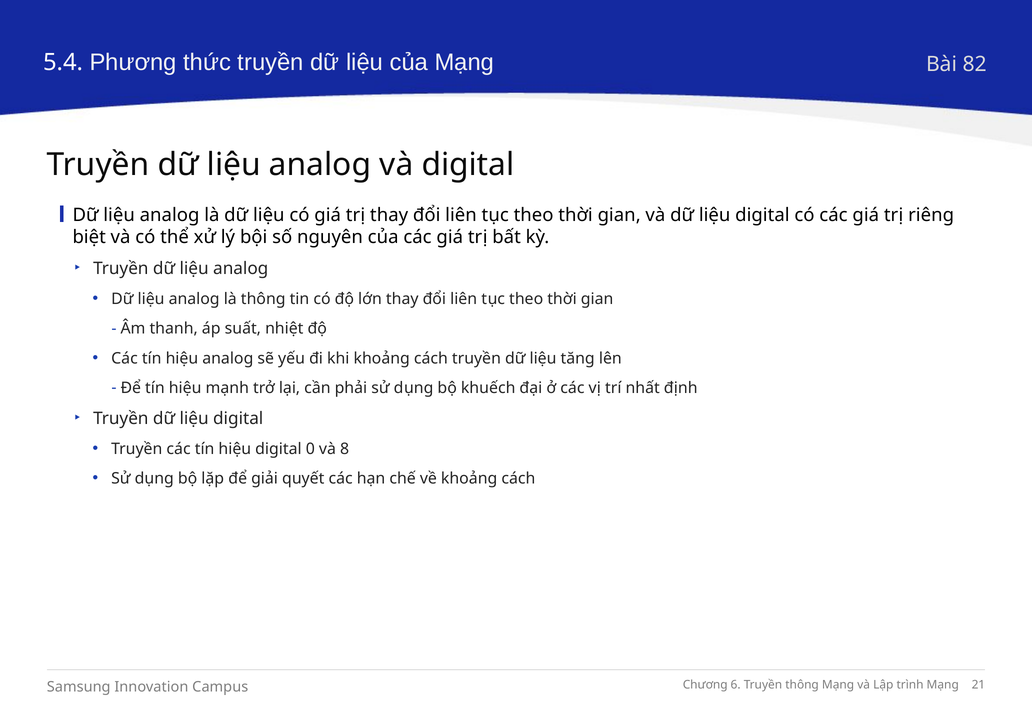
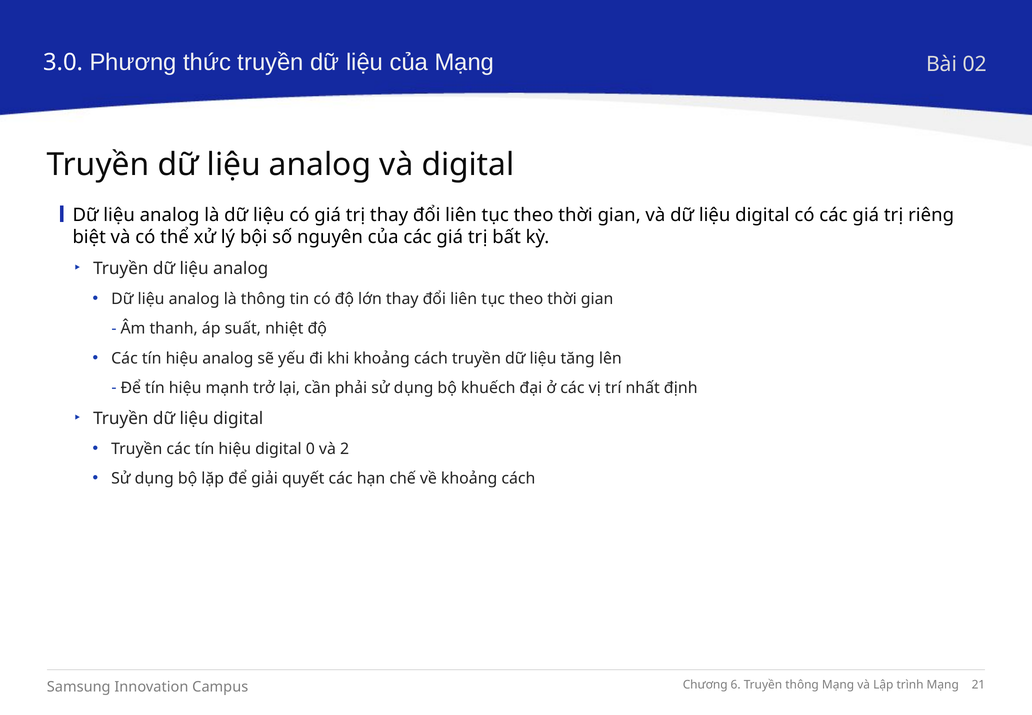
5.4: 5.4 -> 3.0 (63, 62)
82: 82 -> 02 (975, 64)
8: 8 -> 2 (345, 449)
